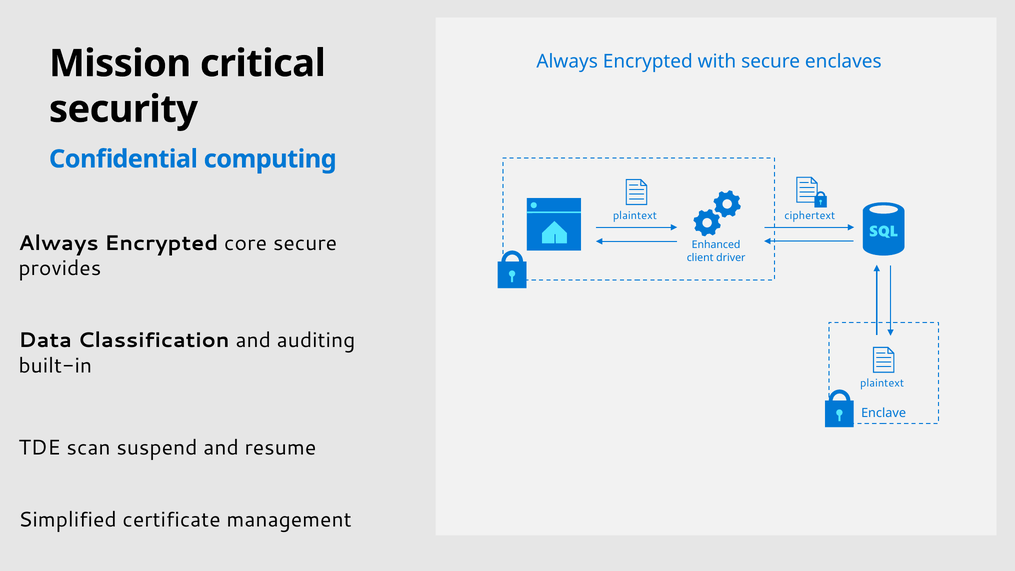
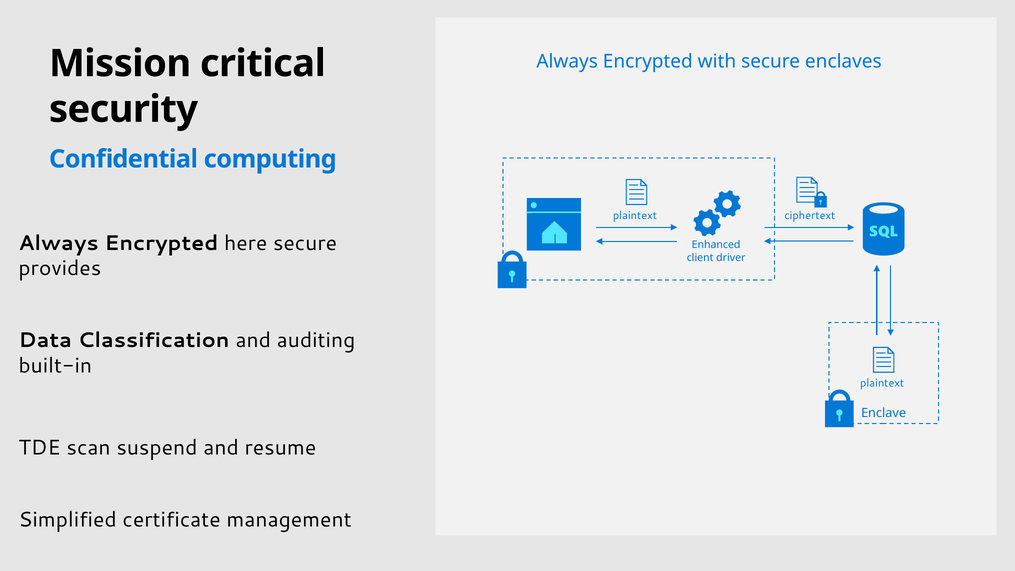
core: core -> here (246, 243)
